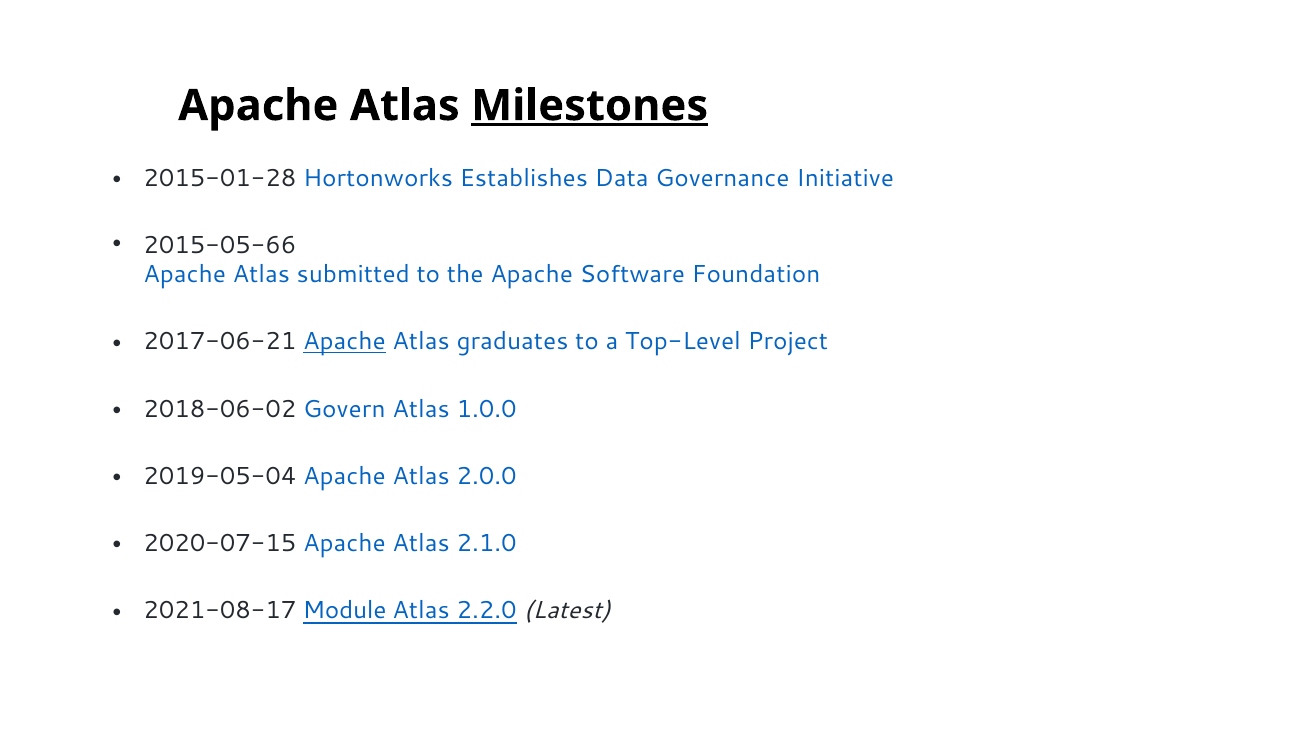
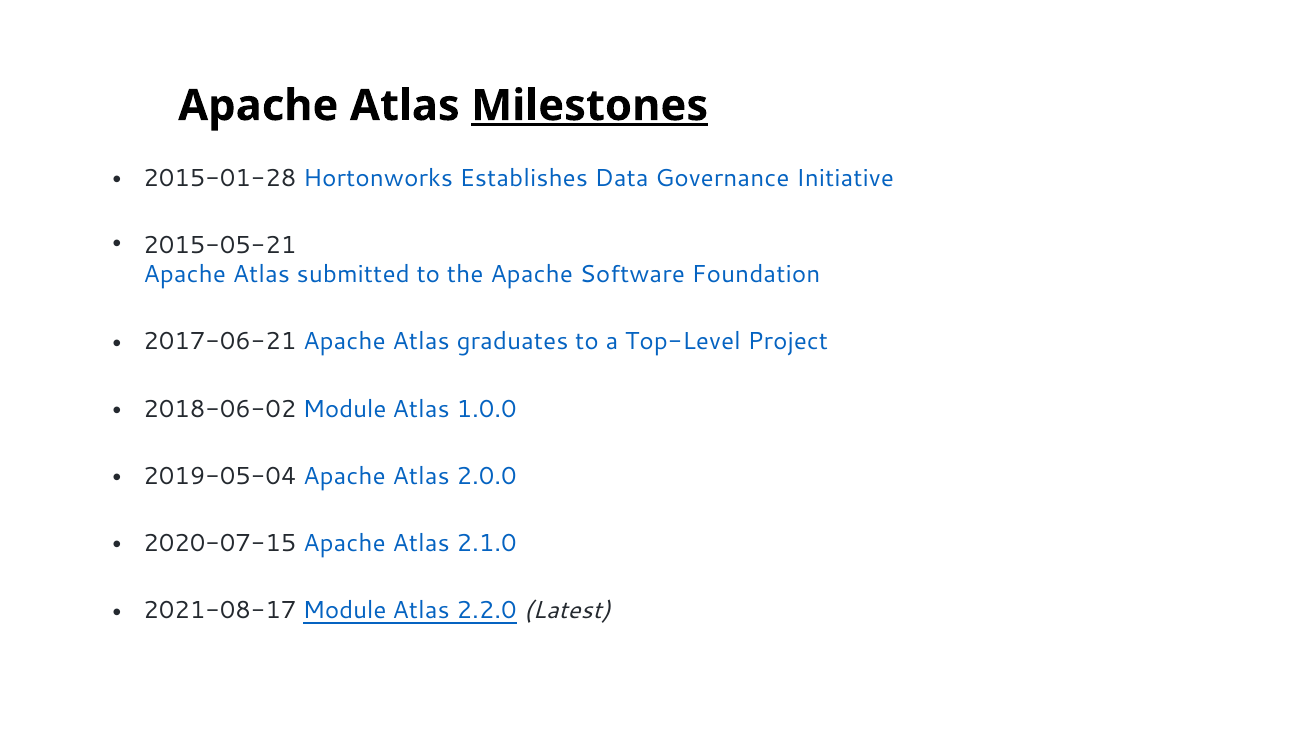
2015-05-66: 2015-05-66 -> 2015-05-21 (220, 245)
Apache underline: present -> none (344, 342)
2018-06-02 Govern: Govern -> Module (345, 409)
